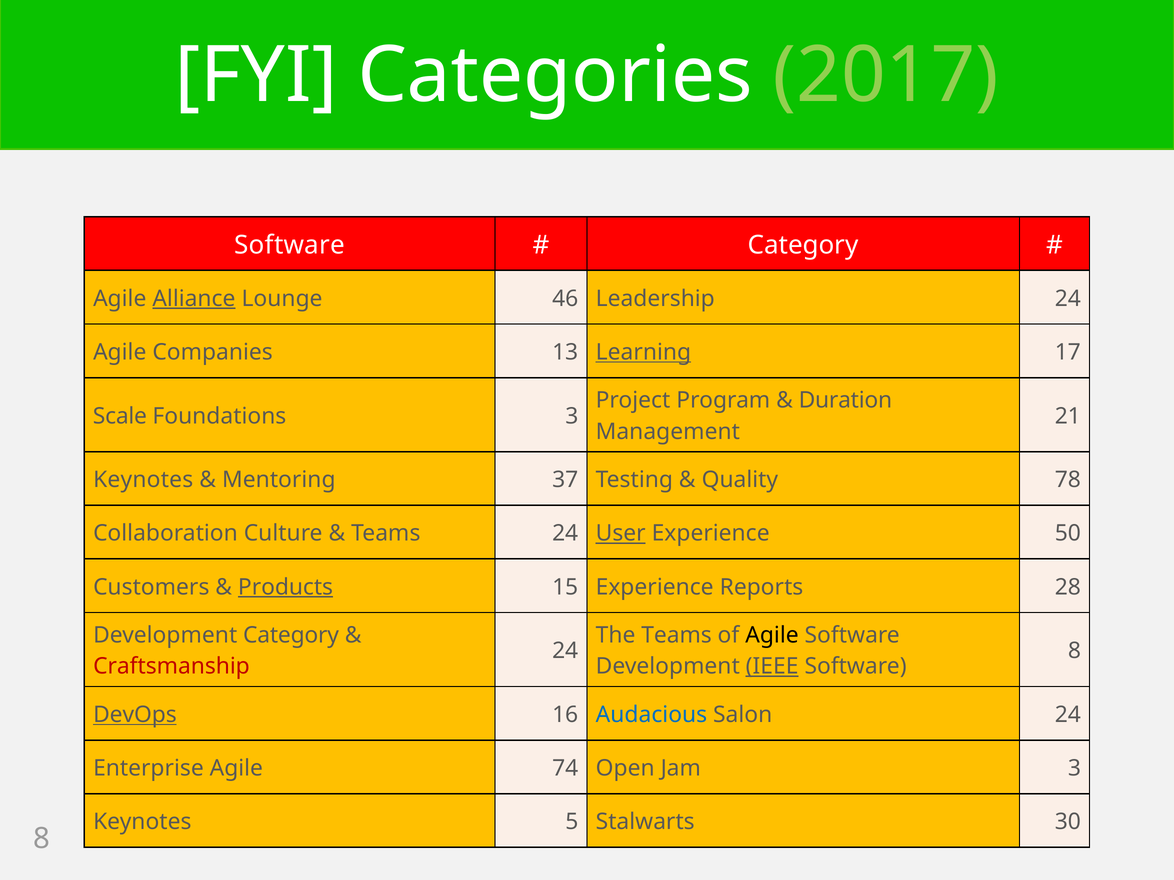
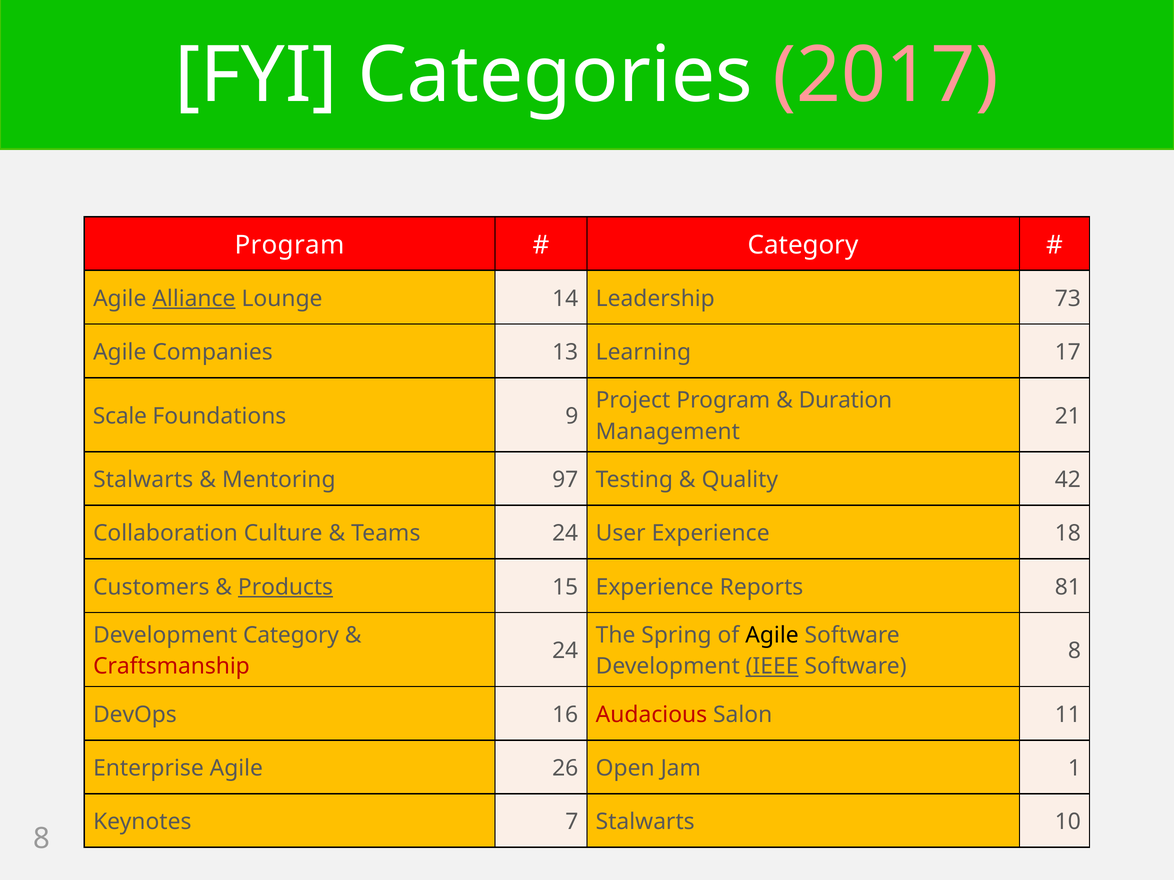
2017 colour: light green -> pink (886, 75)
Software: Software -> Program (290, 245)
46: 46 -> 14 (565, 299)
Leadership 24: 24 -> 73 (1068, 299)
Learning underline: present -> none (643, 352)
Foundations 3: 3 -> 9 (572, 416)
Keynotes: Keynotes -> Stalwarts (143, 480)
37: 37 -> 97 (565, 480)
78: 78 -> 42 (1068, 480)
User underline: present -> none (621, 534)
50: 50 -> 18 (1068, 534)
28: 28 -> 81 (1068, 587)
The Teams: Teams -> Spring (676, 636)
DevOps underline: present -> none (135, 715)
Audacious colour: blue -> red (651, 715)
Salon 24: 24 -> 11 (1068, 715)
74: 74 -> 26 (565, 769)
Jam 3: 3 -> 1 (1074, 769)
5: 5 -> 7 (572, 822)
30: 30 -> 10 (1068, 822)
